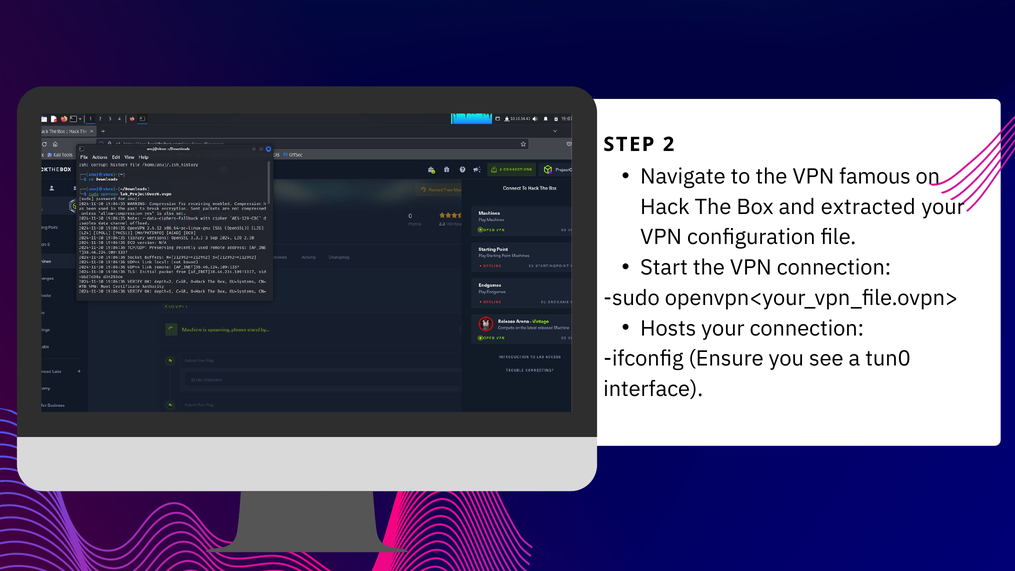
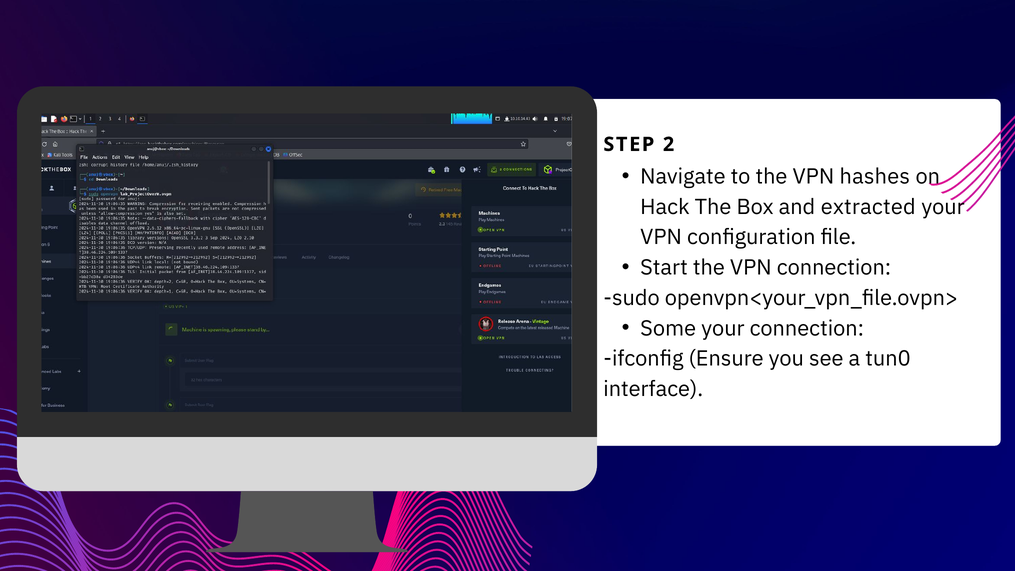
famous: famous -> hashes (875, 177)
Hosts: Hosts -> Some (668, 328)
